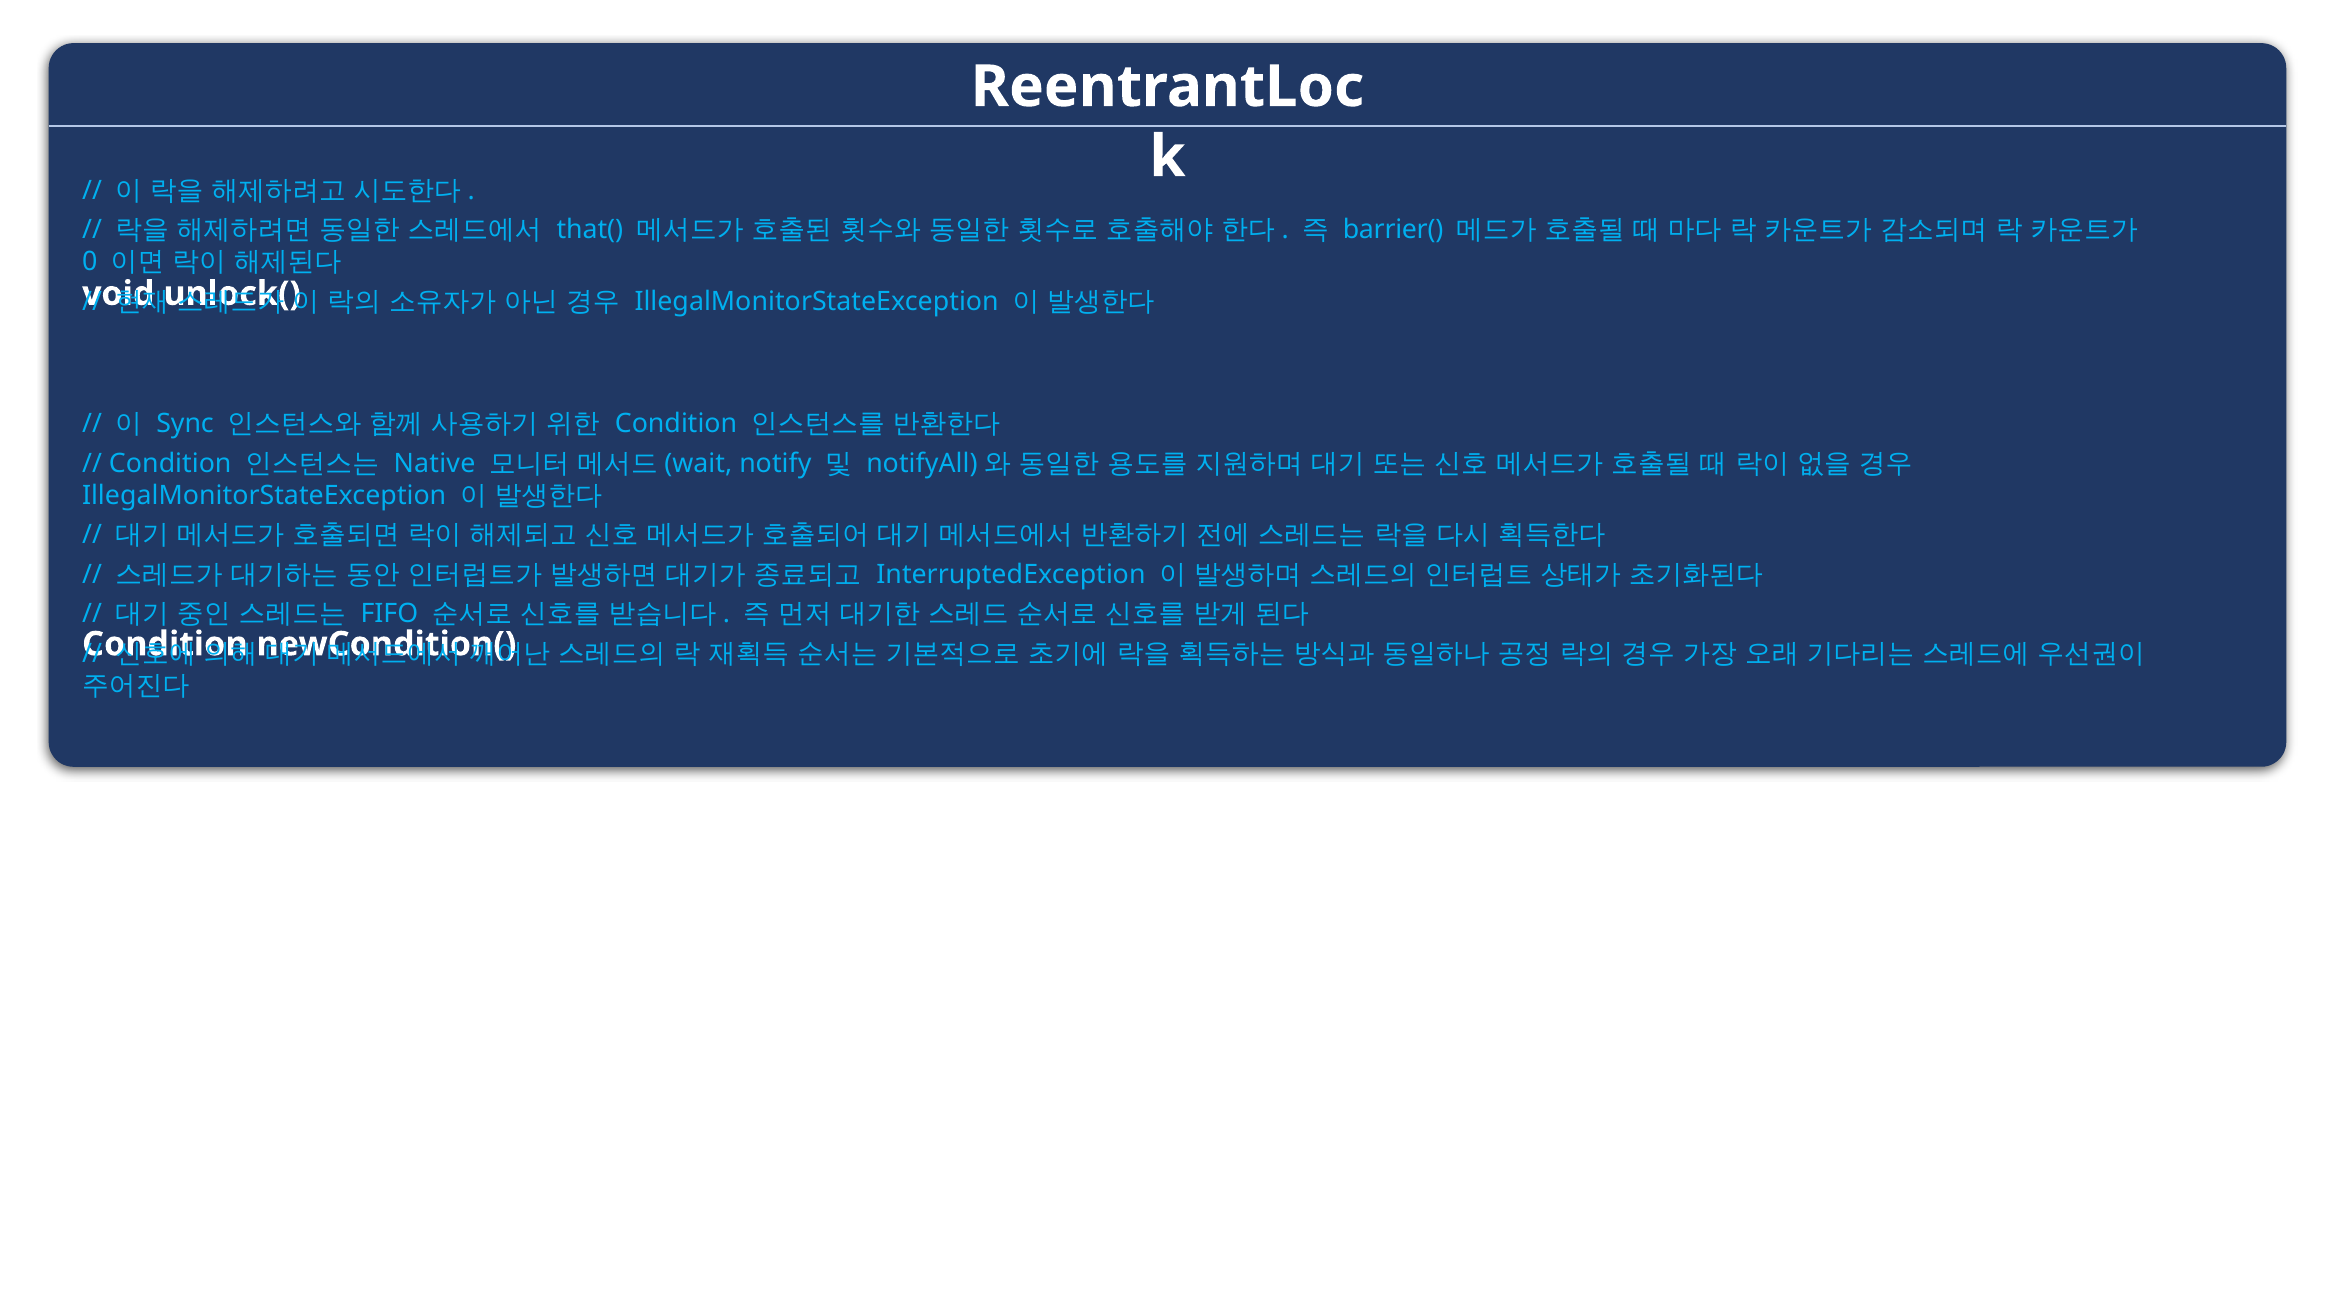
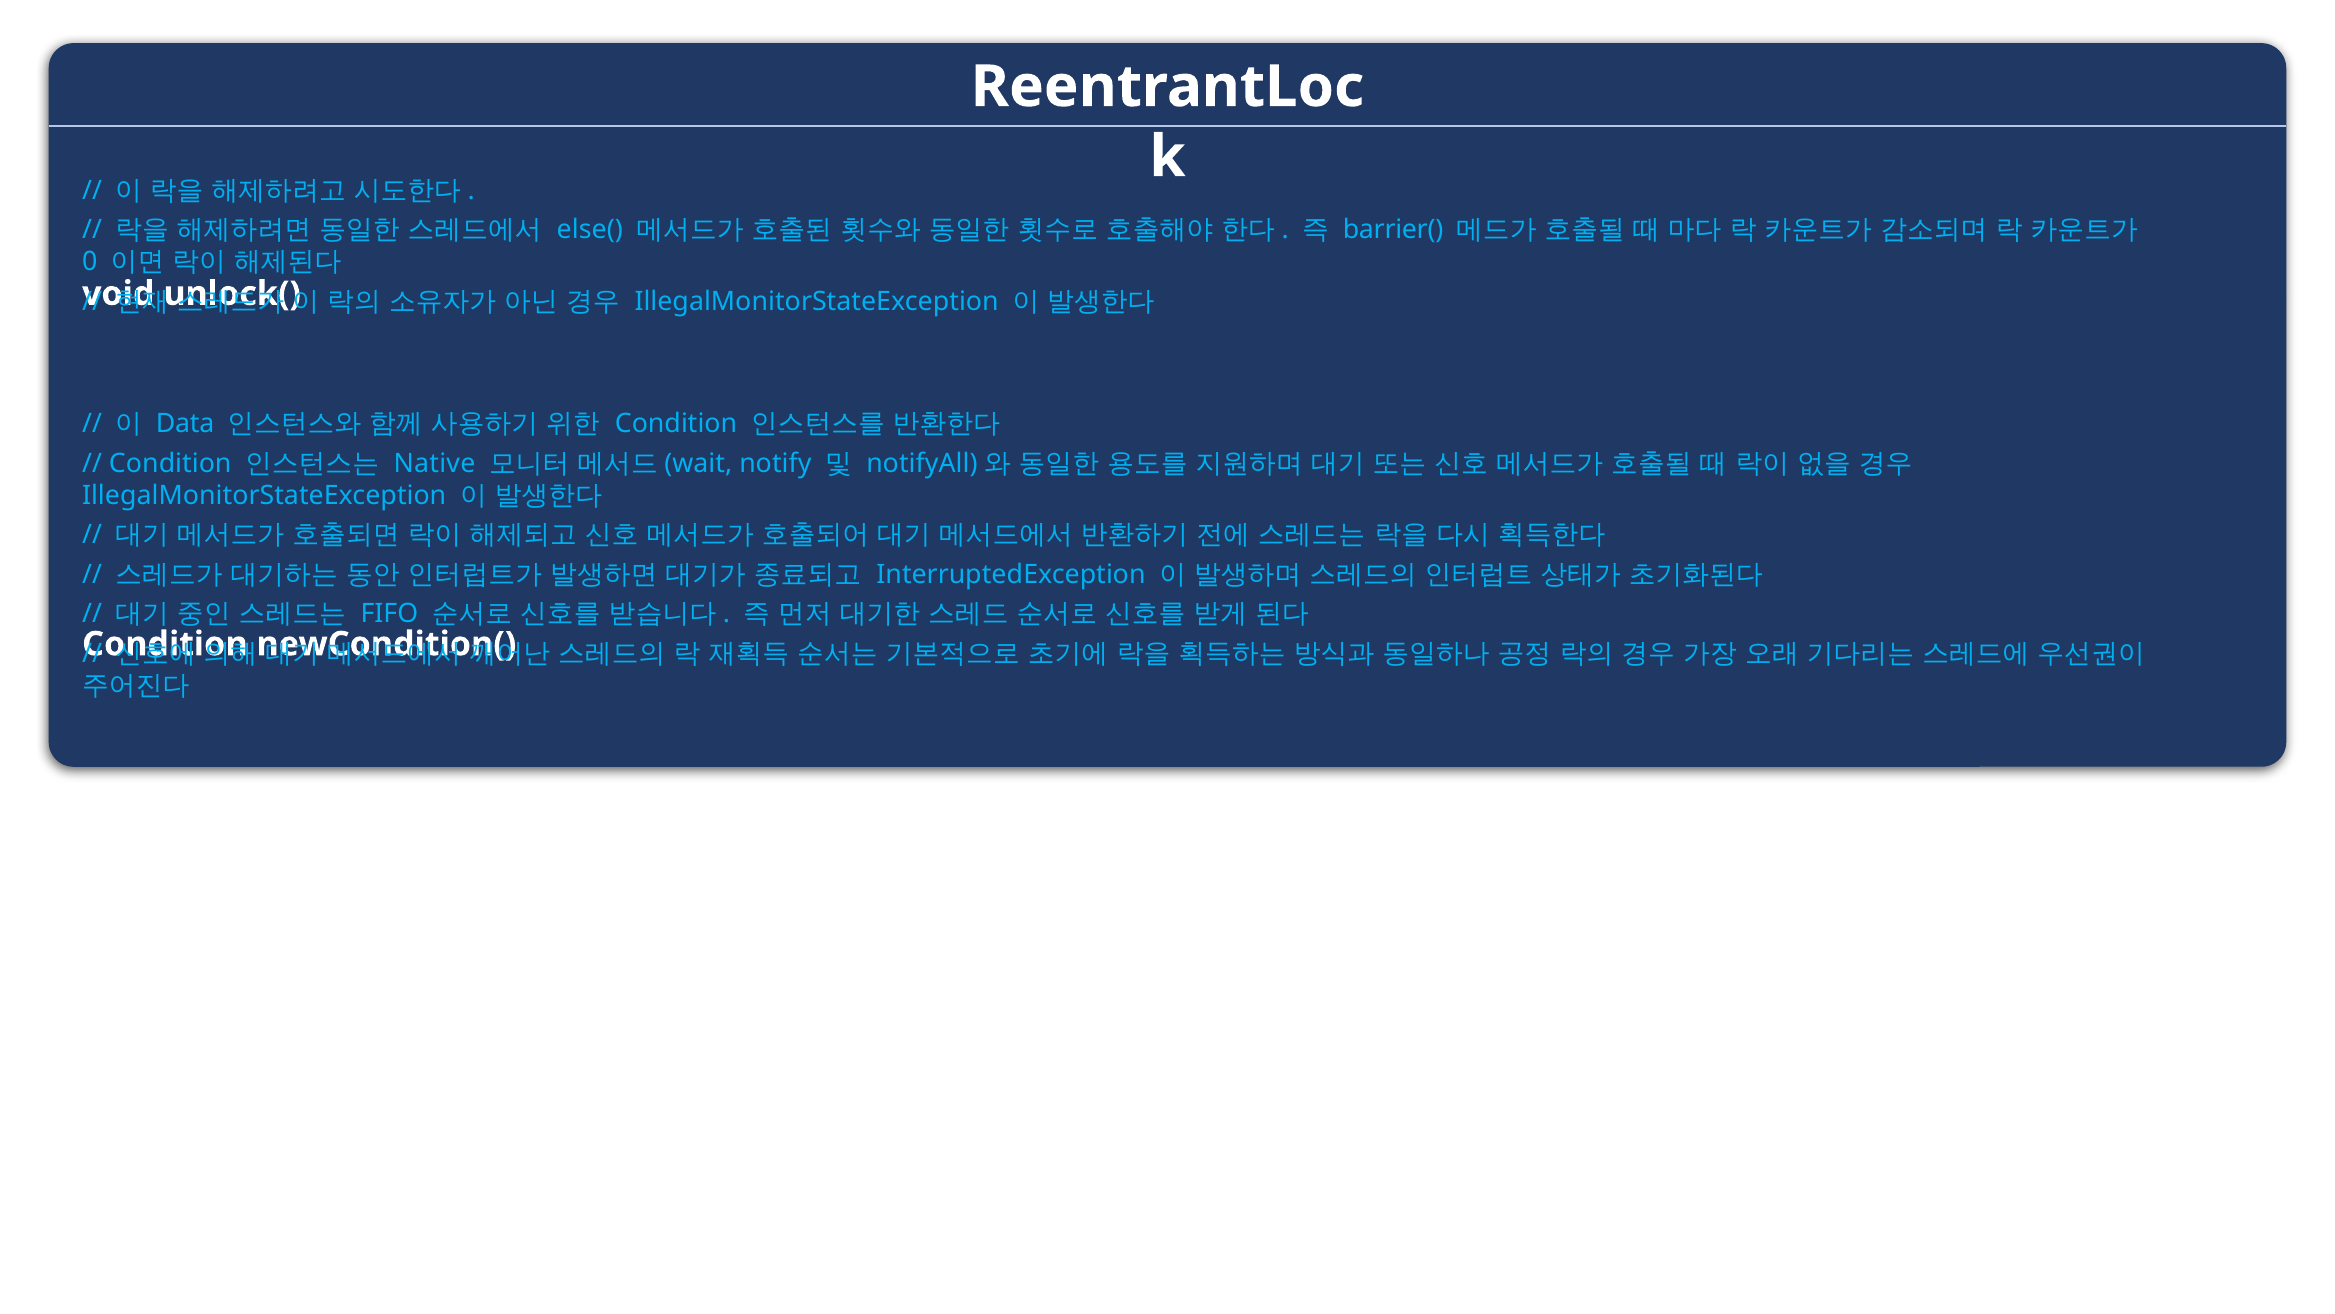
that(: that( -> else( (590, 230)
Sync: Sync -> Data (185, 424)
